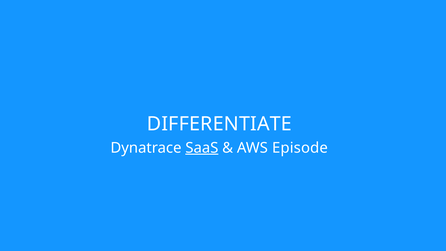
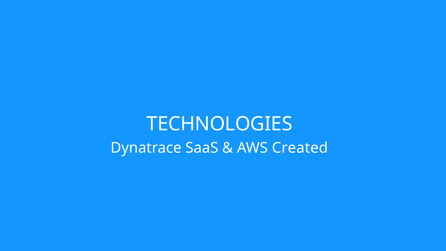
DIFFERENTIATE: DIFFERENTIATE -> TECHNOLOGIES (220, 124)
SaaS underline: present -> none (202, 148)
Episode: Episode -> Created (300, 148)
